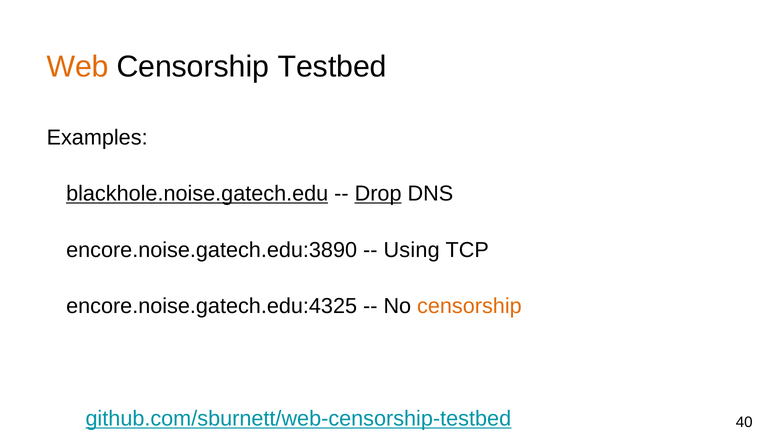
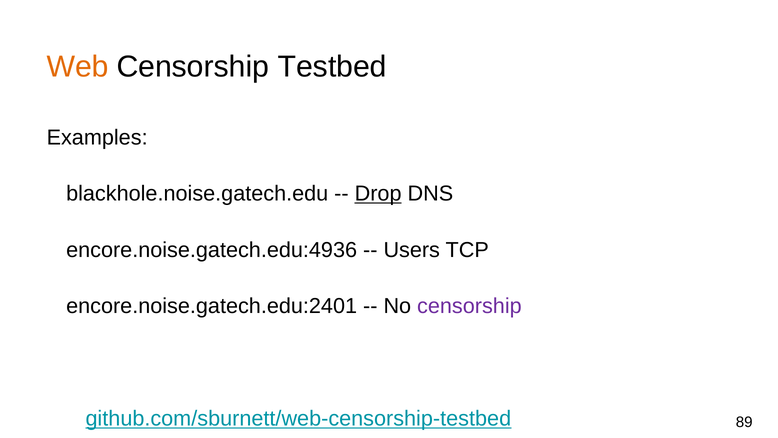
blackhole.noise.gatech.edu underline: present -> none (197, 194)
encore.noise.gatech.edu:3890: encore.noise.gatech.edu:3890 -> encore.noise.gatech.edu:4936 (212, 250)
Using: Using -> Users (412, 250)
encore.noise.gatech.edu:4325: encore.noise.gatech.edu:4325 -> encore.noise.gatech.edu:2401 (212, 306)
censorship colour: orange -> purple (469, 306)
40: 40 -> 89 (744, 422)
